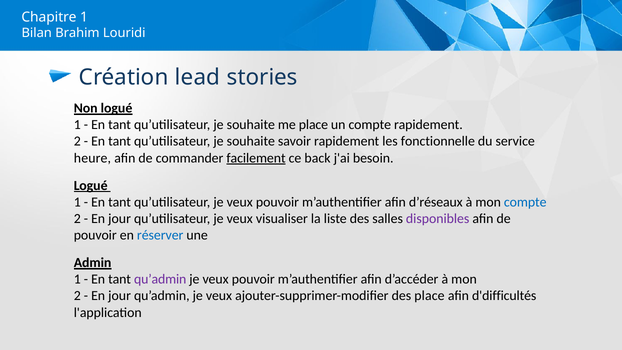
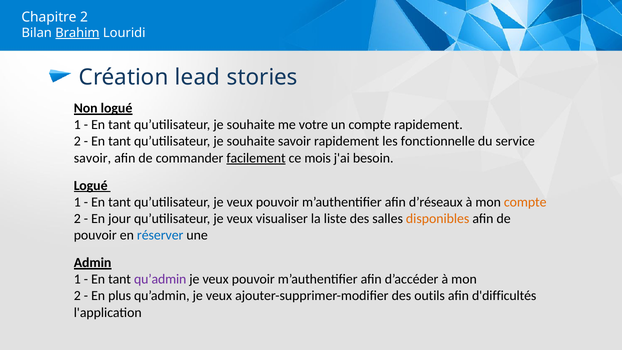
Chapitre 1: 1 -> 2 (84, 17)
Brahim underline: none -> present (77, 33)
me place: place -> votre (313, 125)
heure: heure -> savoir (92, 158)
back: back -> mois (318, 158)
compte colour: blue -> orange (525, 202)
disponibles colour: purple -> orange (438, 219)
jour: jour -> plus (120, 296)
des place: place -> outils (430, 296)
